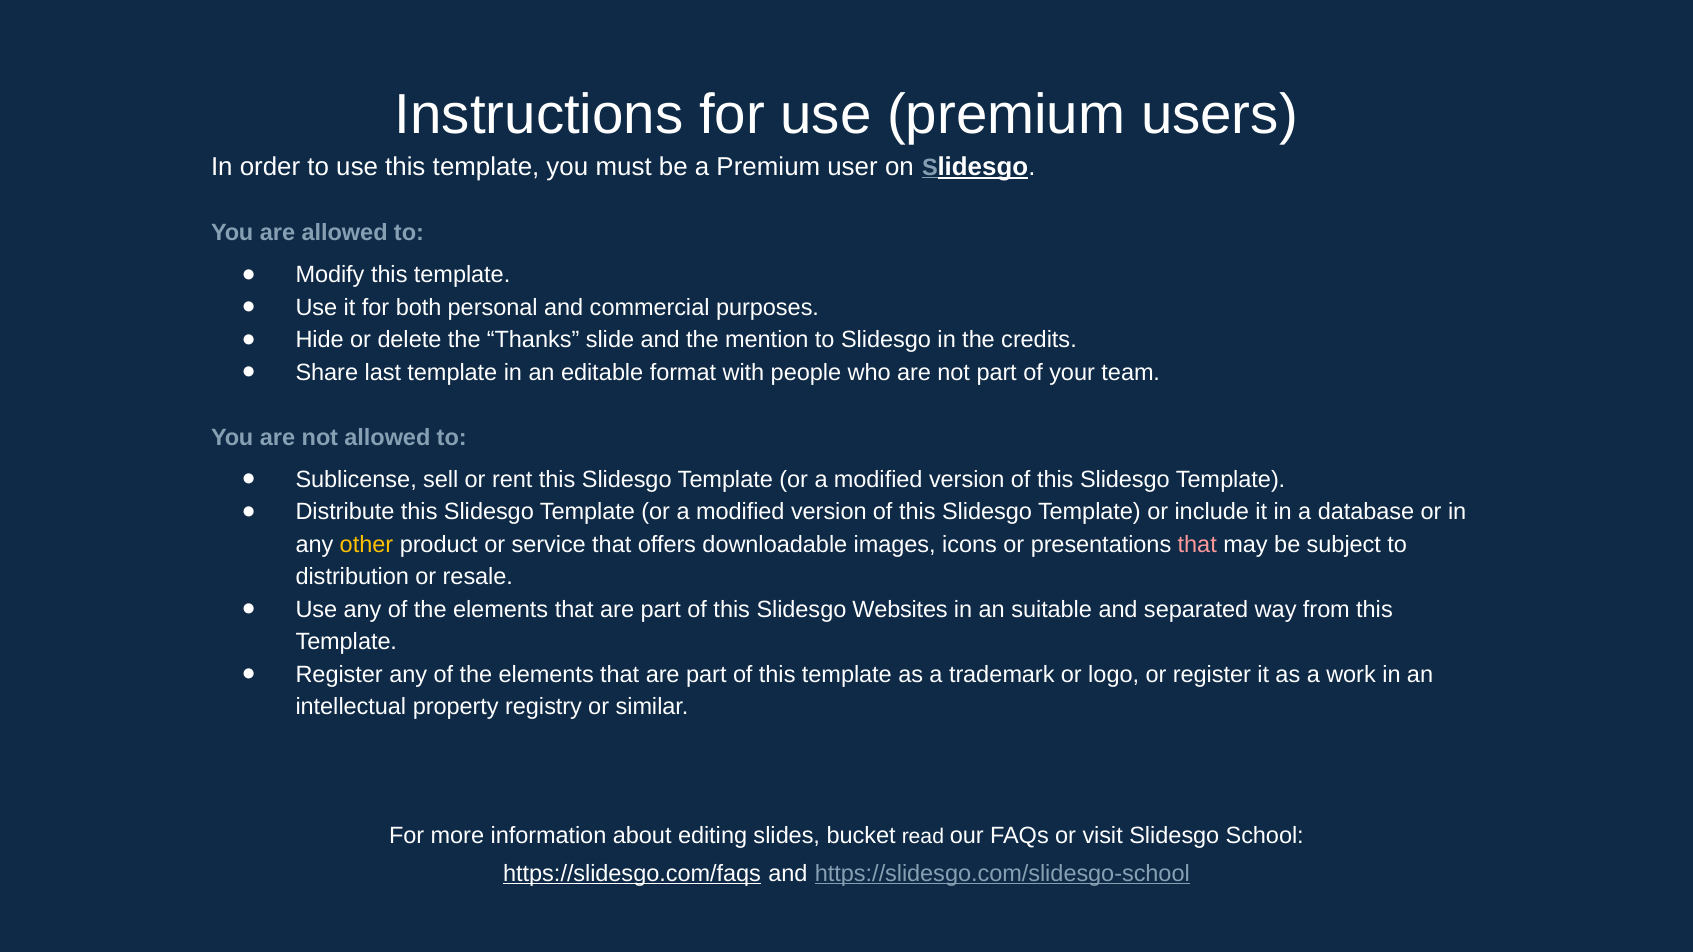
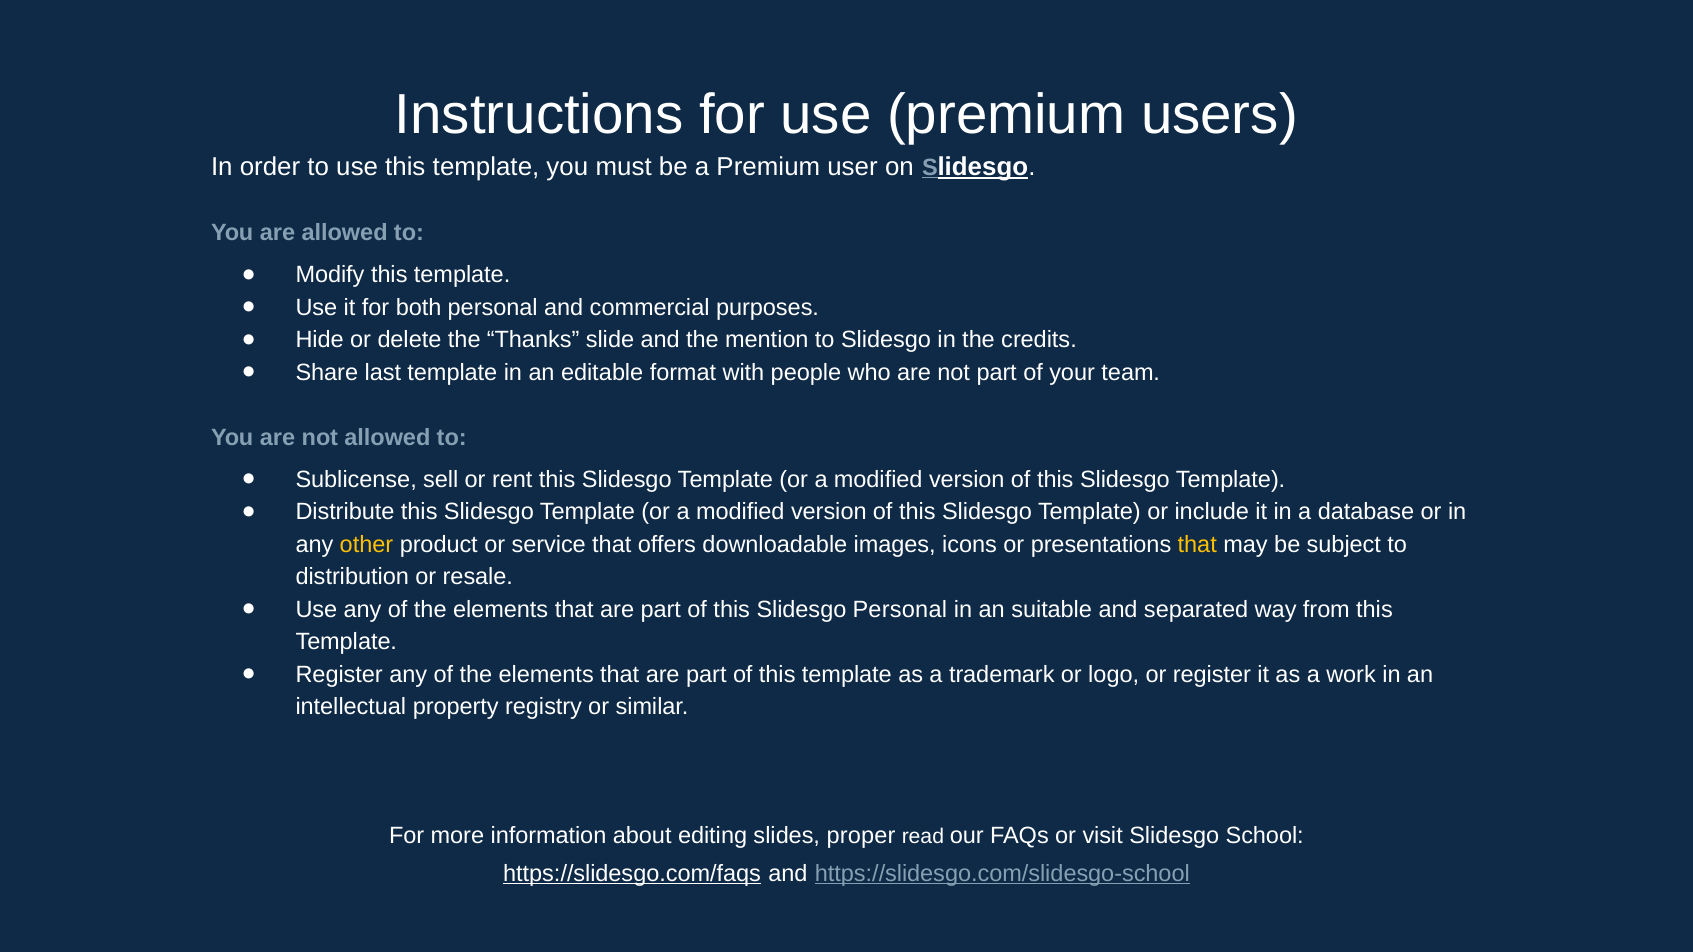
that colour: pink -> yellow (1197, 545)
Slidesgo Websites: Websites -> Personal (900, 610)
bucket: bucket -> proper (861, 836)
